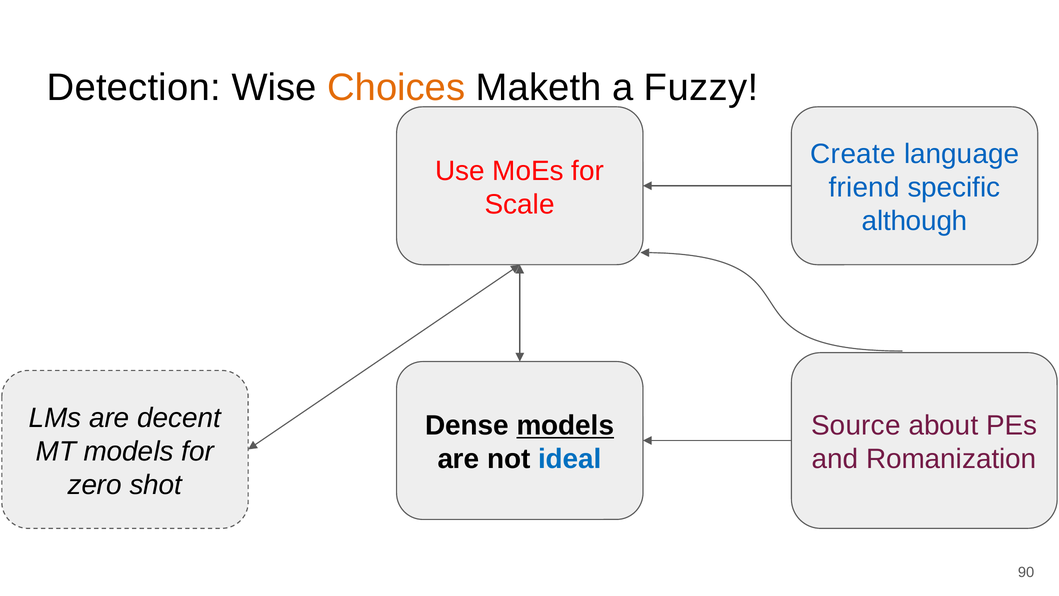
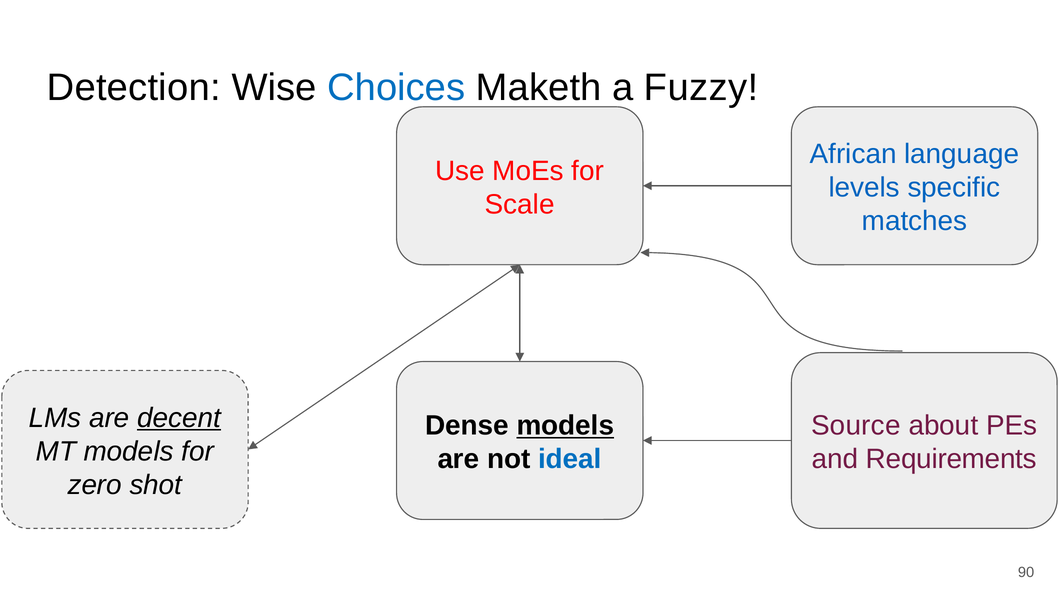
Choices colour: orange -> blue (396, 88)
Create: Create -> African (853, 154)
friend: friend -> levels (864, 188)
although: although -> matches (915, 221)
decent underline: none -> present (179, 418)
Romanization: Romanization -> Requirements (951, 459)
